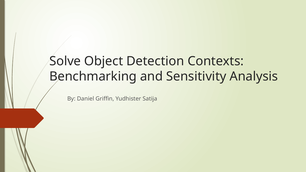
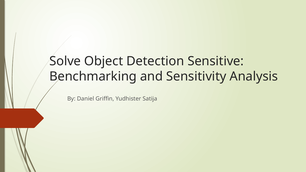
Contexts: Contexts -> Sensitive (216, 61)
